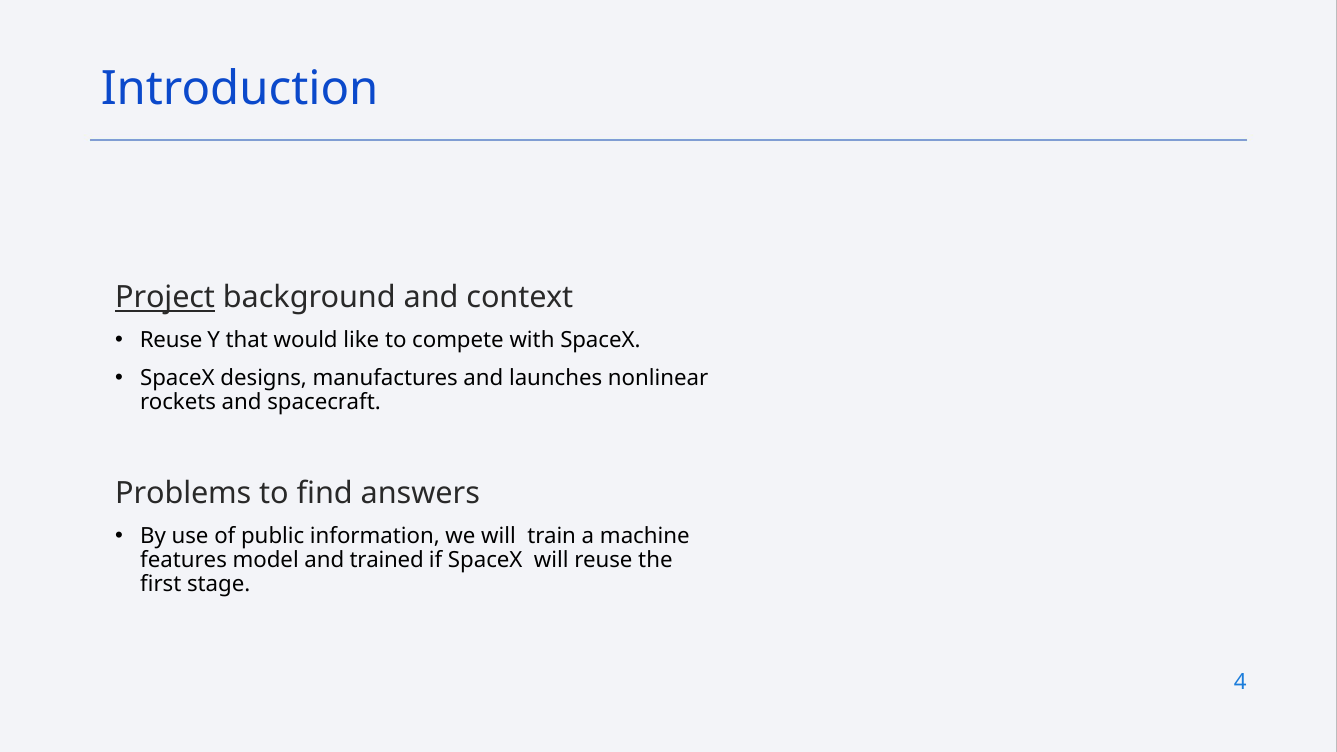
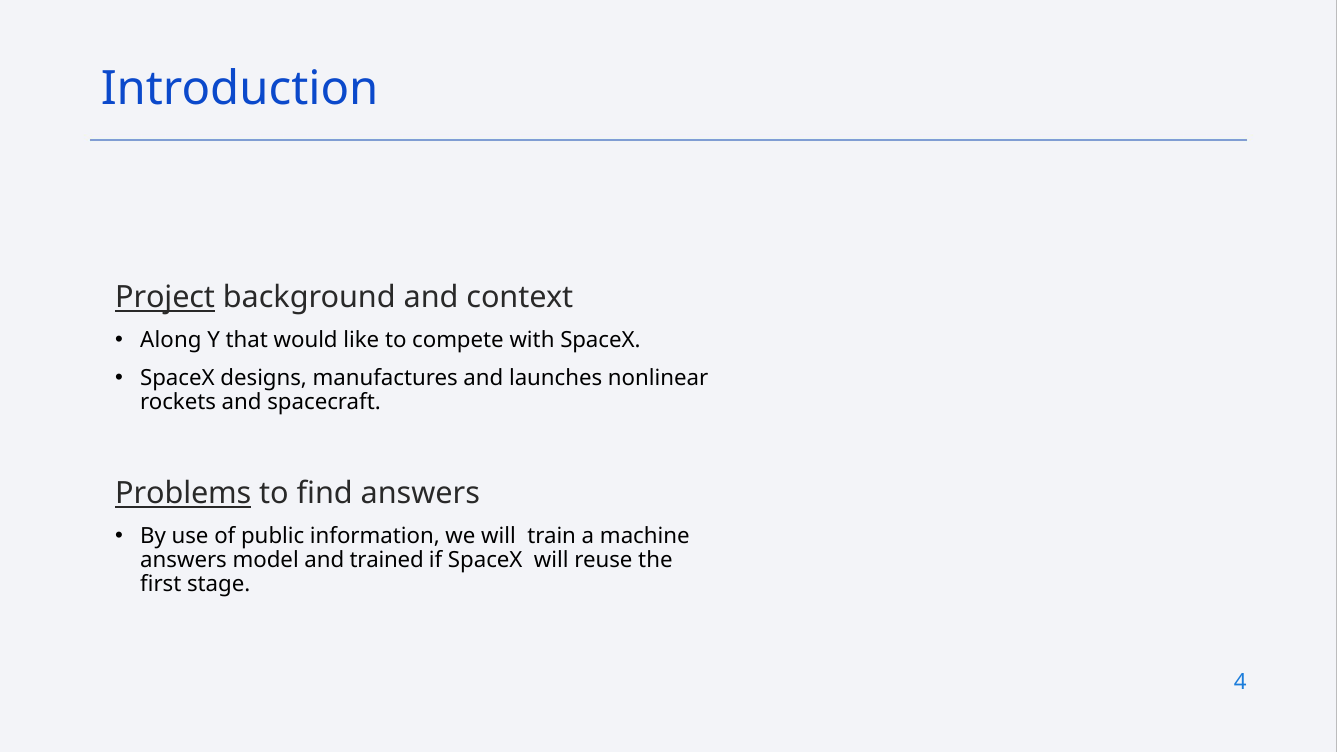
Reuse: Reuse -> Along (171, 340)
Problems underline: none -> present (183, 494)
features: features -> answers (184, 560)
